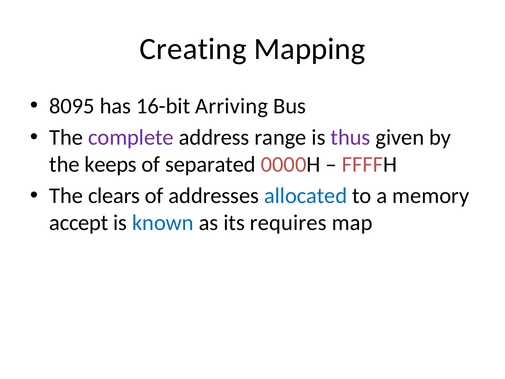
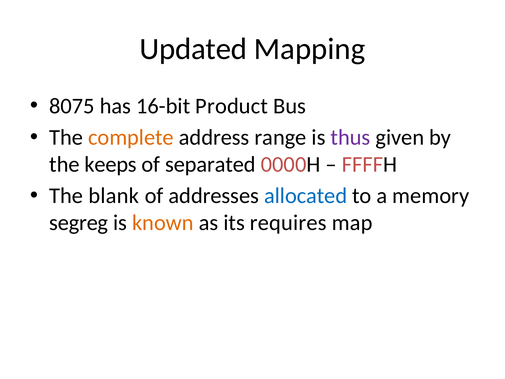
Creating: Creating -> Updated (193, 49)
8095: 8095 -> 8075 (72, 106)
Arriving: Arriving -> Product (232, 106)
complete colour: purple -> orange (131, 137)
clears: clears -> blank (114, 196)
accept: accept -> segreg (79, 223)
known colour: blue -> orange (163, 223)
